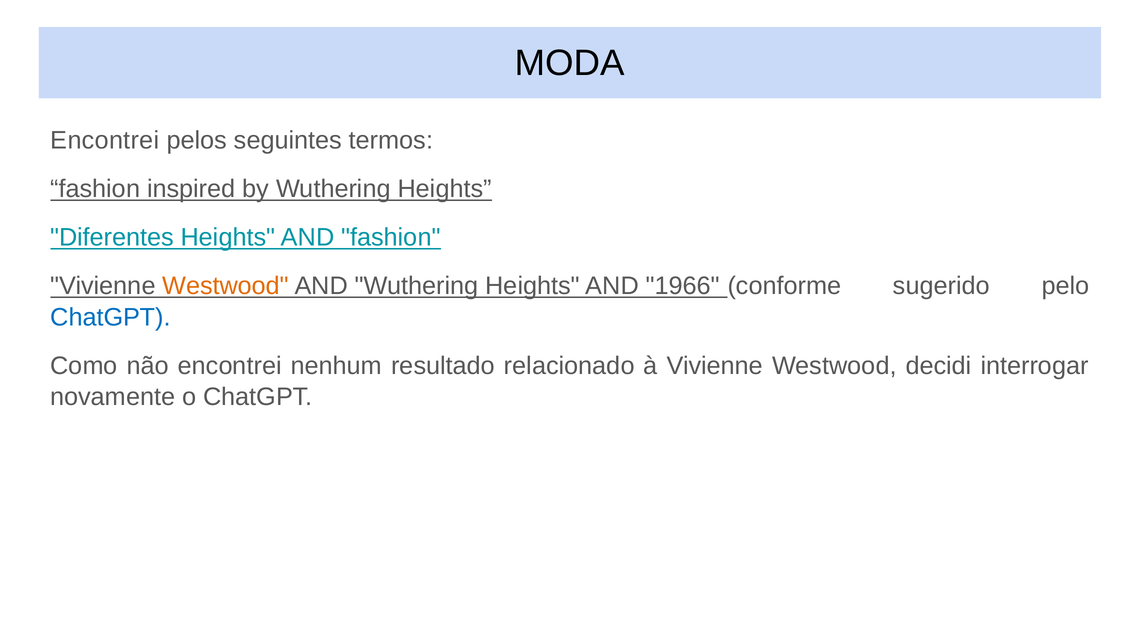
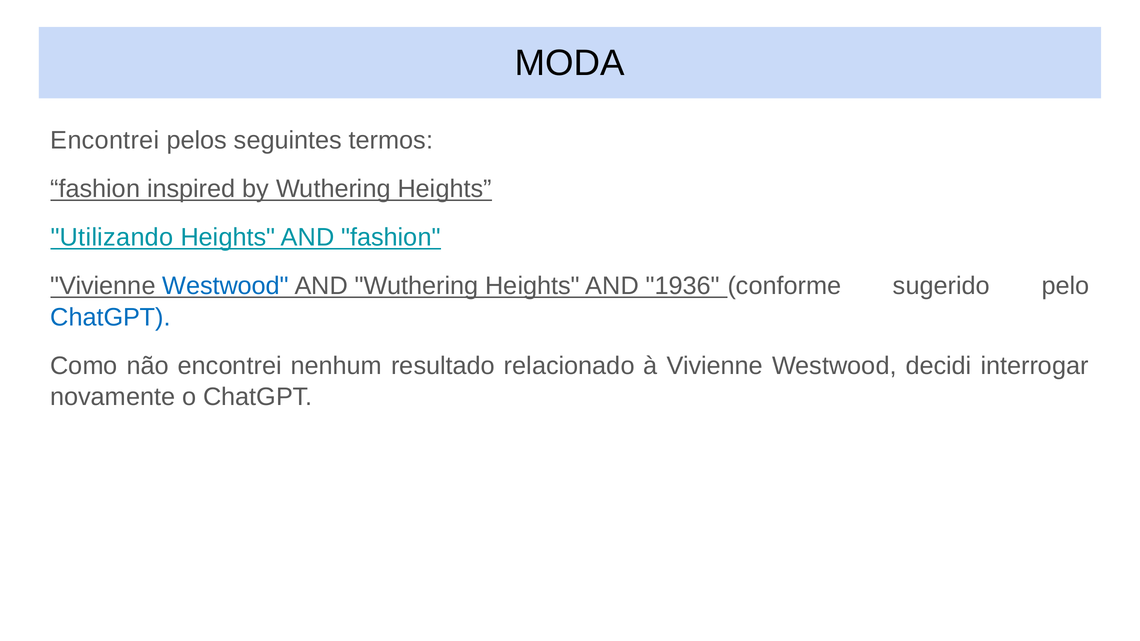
Diferentes: Diferentes -> Utilizando (112, 238)
Westwood colour: orange -> blue (226, 286)
1966: 1966 -> 1936 (683, 286)
